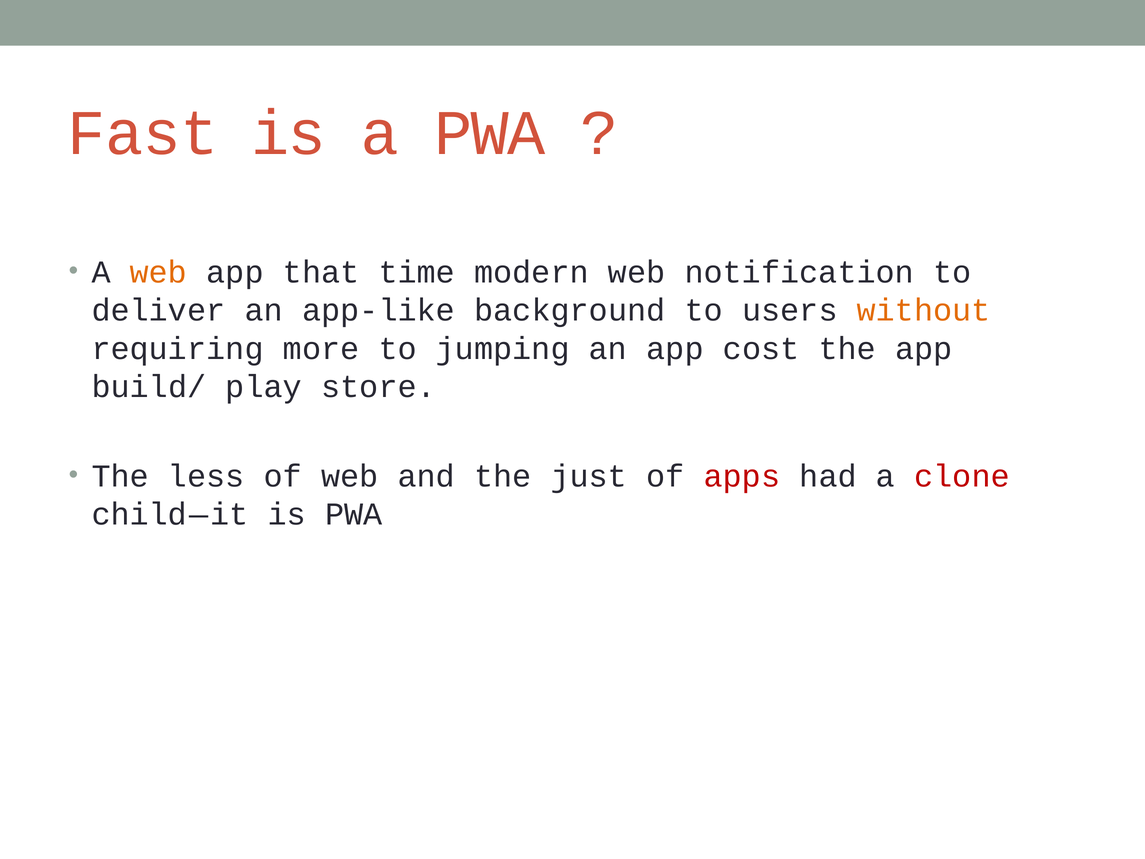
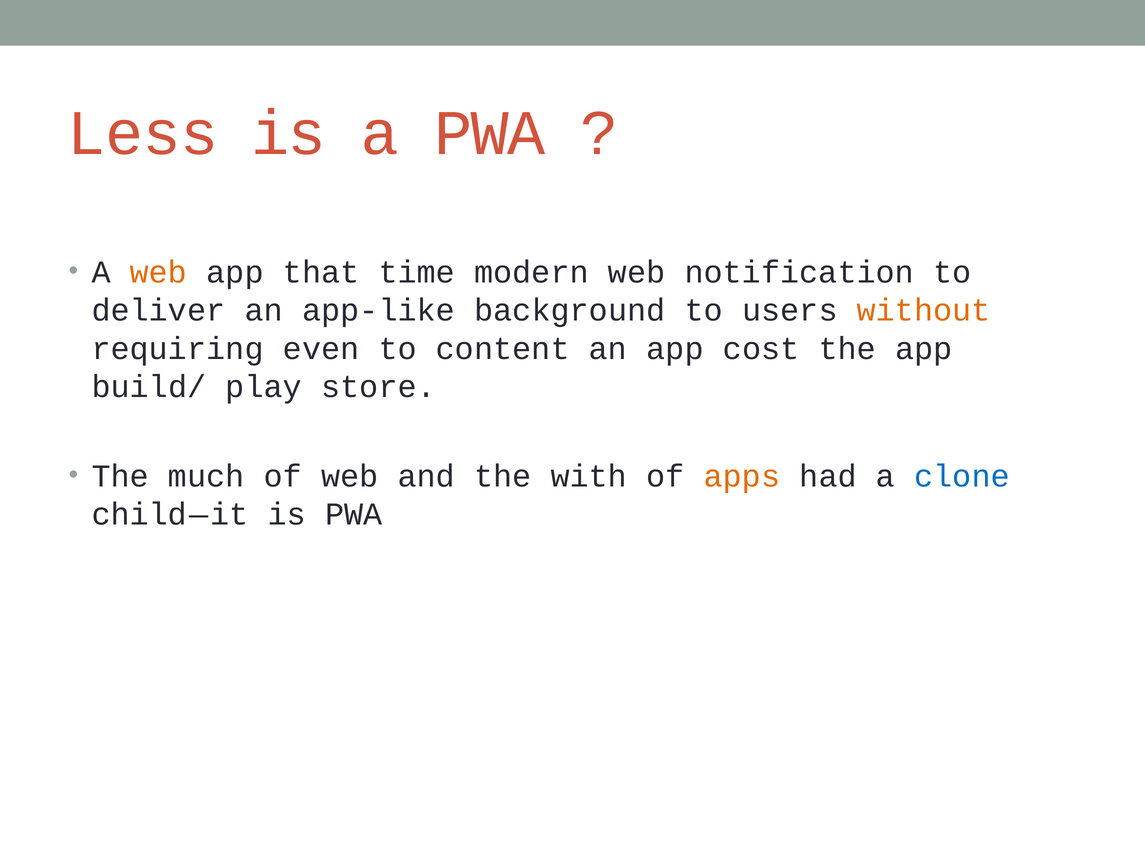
Fast: Fast -> Less (143, 133)
more: more -> even (321, 349)
jumping: jumping -> content (503, 349)
less: less -> much (206, 476)
just: just -> with (589, 476)
apps colour: red -> orange (742, 476)
clone colour: red -> blue (962, 476)
